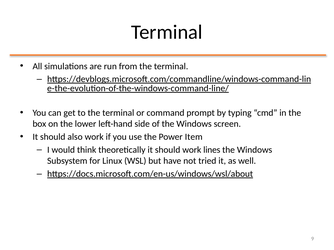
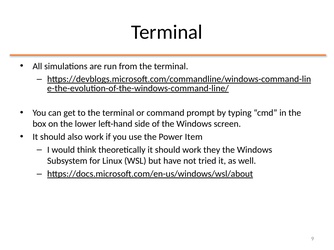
lines: lines -> they (212, 150)
